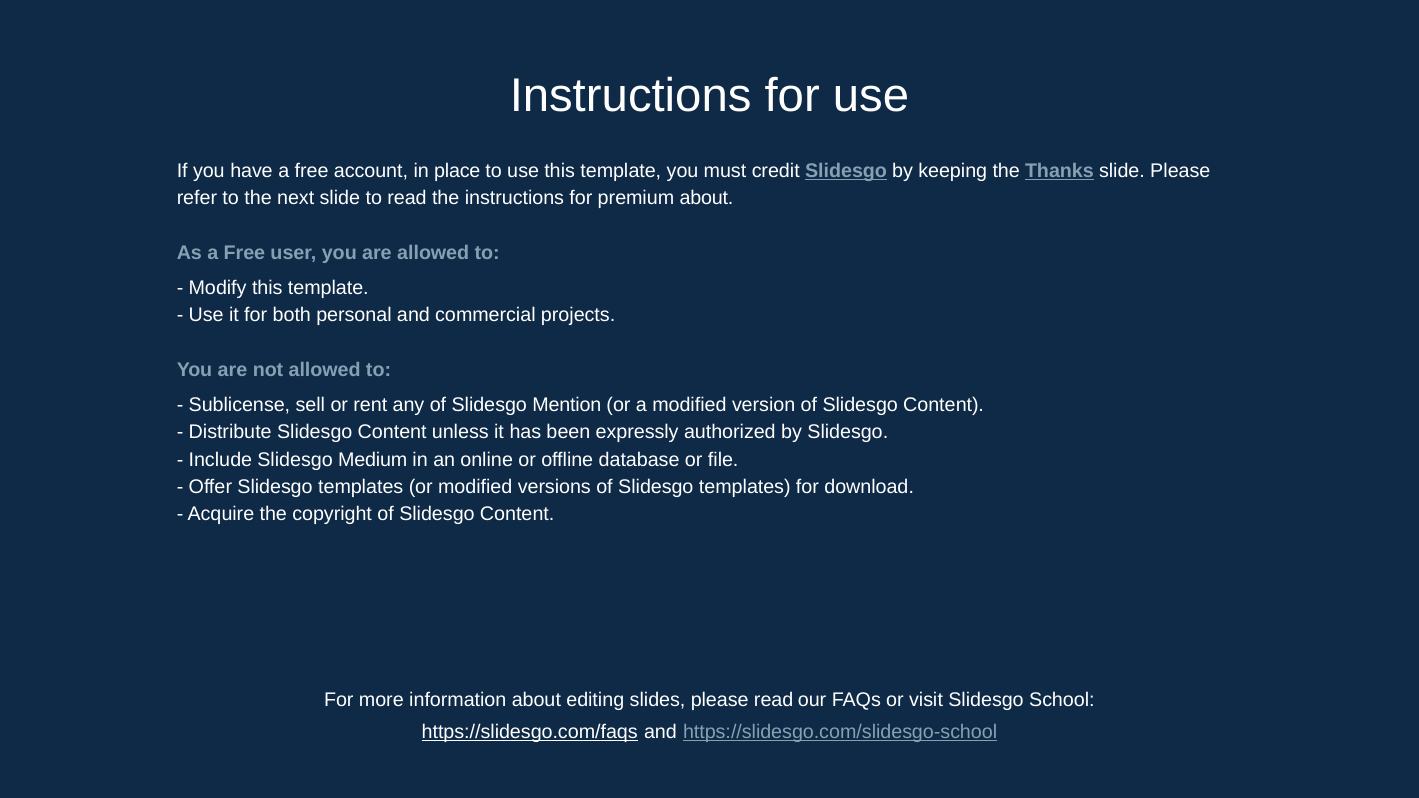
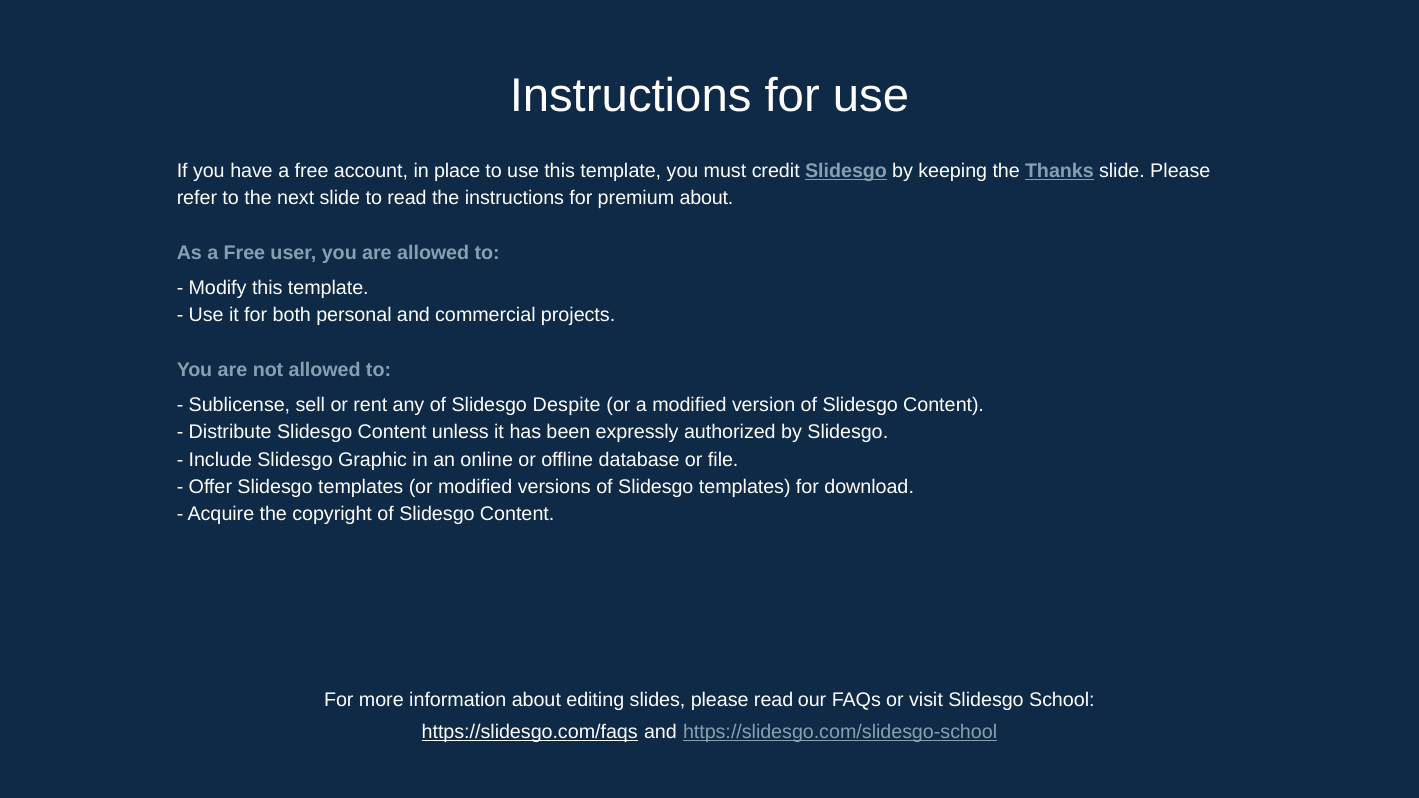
Mention: Mention -> Despite (567, 405)
Medium: Medium -> Graphic (373, 460)
